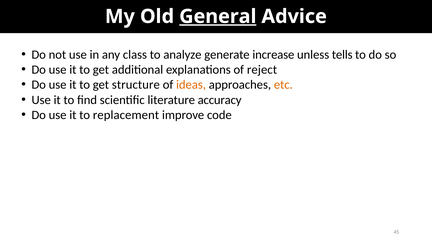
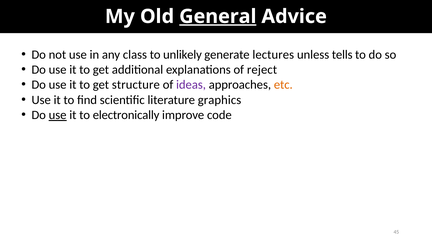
analyze: analyze -> unlikely (182, 55)
increase: increase -> lectures (273, 55)
ideas colour: orange -> purple (191, 85)
accuracy: accuracy -> graphics (219, 100)
use underline: none -> present (58, 115)
replacement: replacement -> electronically (126, 115)
